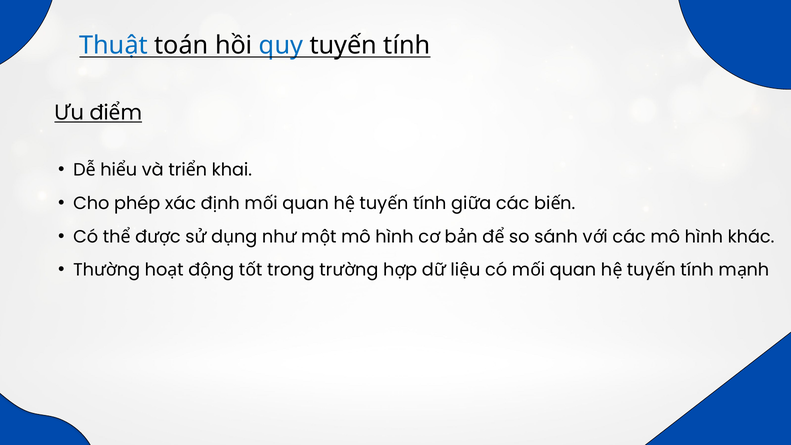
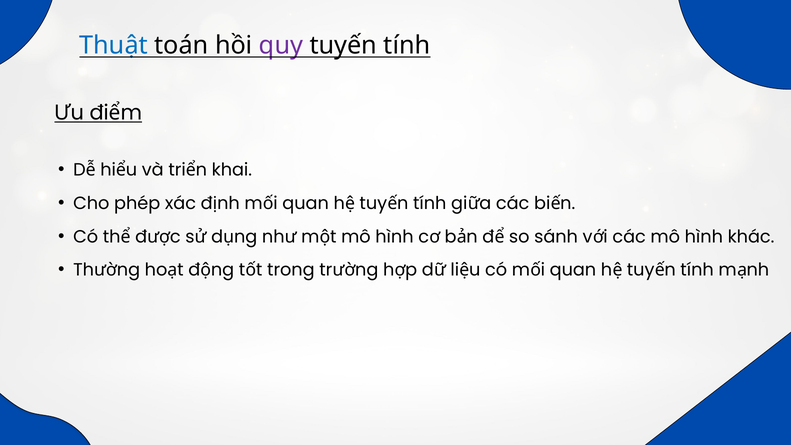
quy colour: blue -> purple (281, 45)
